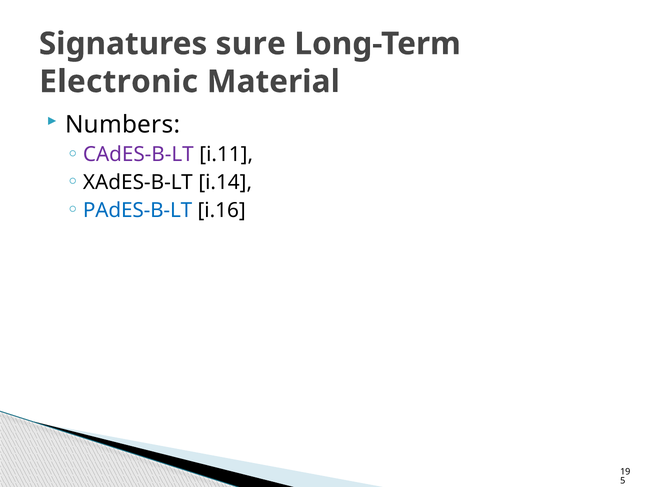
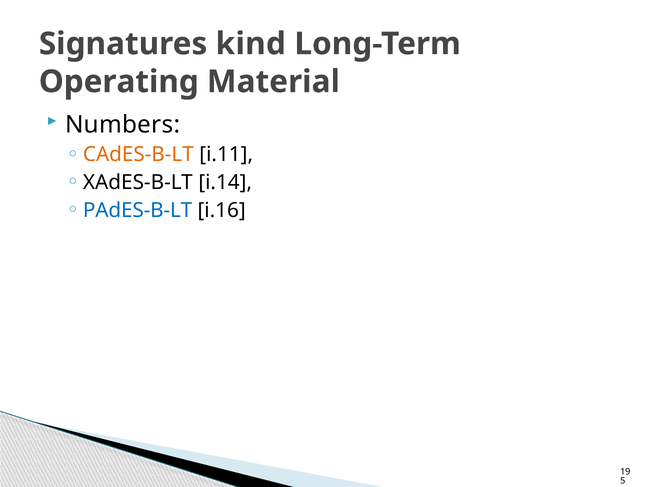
sure: sure -> kind (251, 44)
Electronic: Electronic -> Operating (119, 82)
CAdES-B-LT colour: purple -> orange (138, 154)
